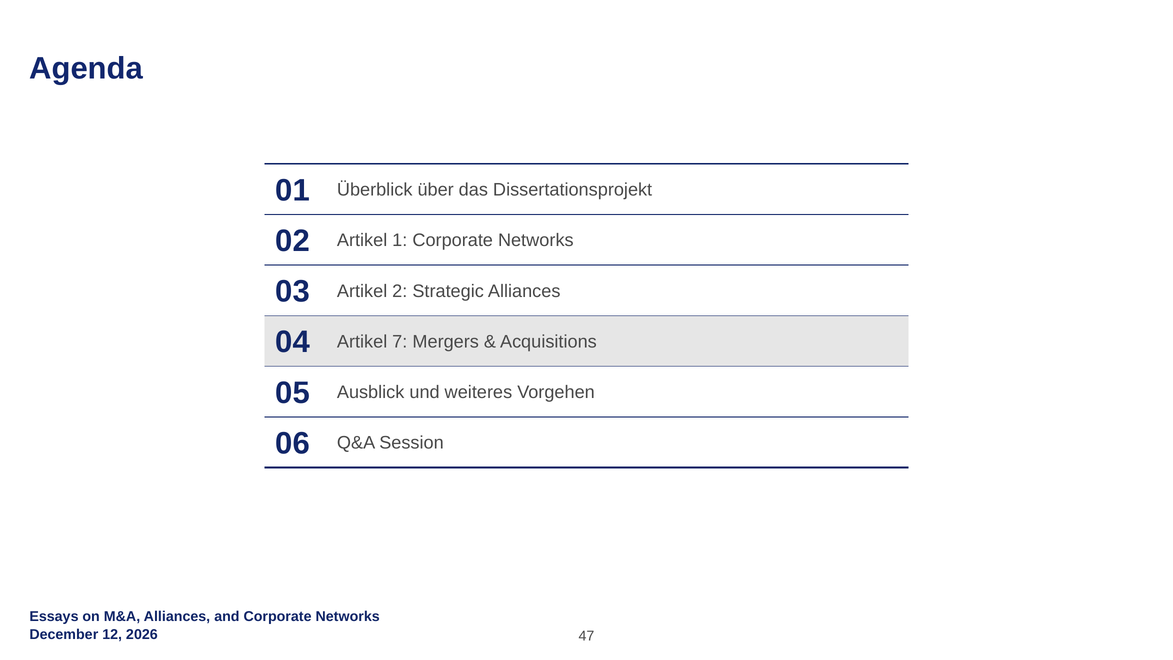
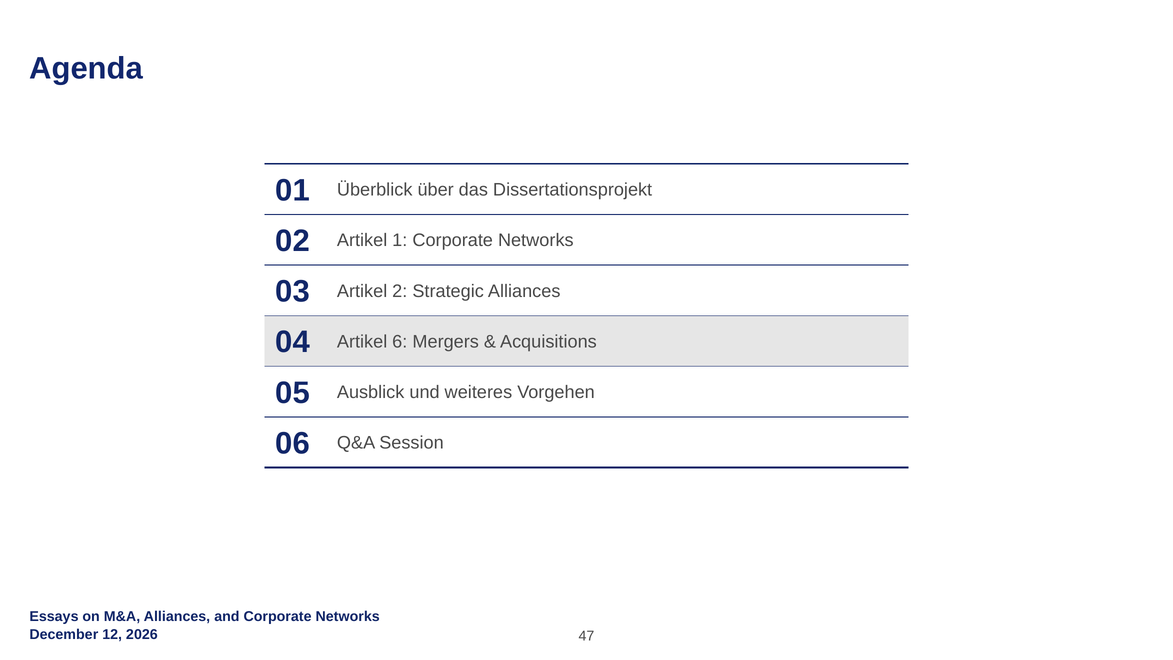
7: 7 -> 6 (400, 342)
